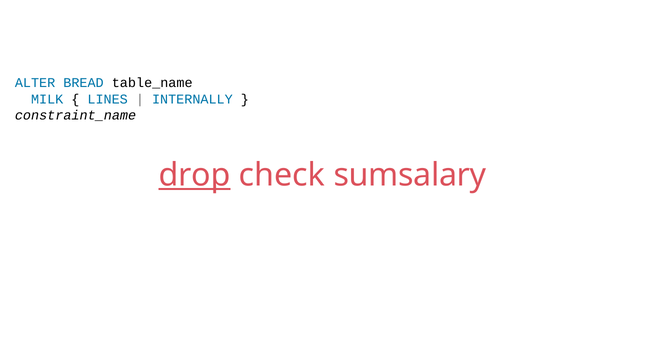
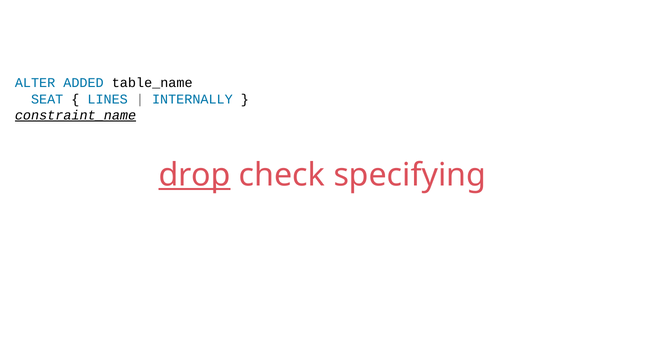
BREAD: BREAD -> ADDED (84, 83)
MILK: MILK -> SEAT (47, 99)
constraint_name underline: none -> present (76, 115)
sumsalary: sumsalary -> specifying (410, 175)
